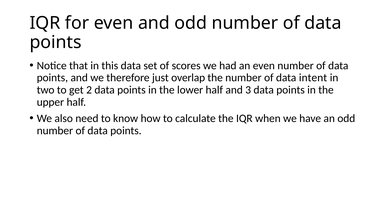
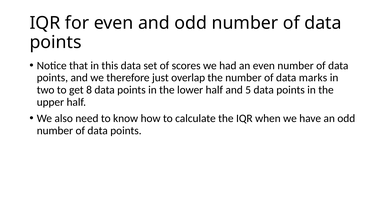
intent: intent -> marks (313, 78)
2: 2 -> 8 (89, 90)
3: 3 -> 5 (248, 90)
